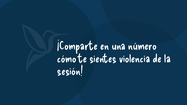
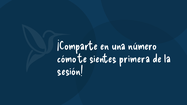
violencia: violencia -> primera (135, 59)
